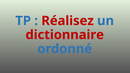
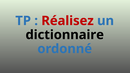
dictionnaire colour: red -> black (65, 35)
